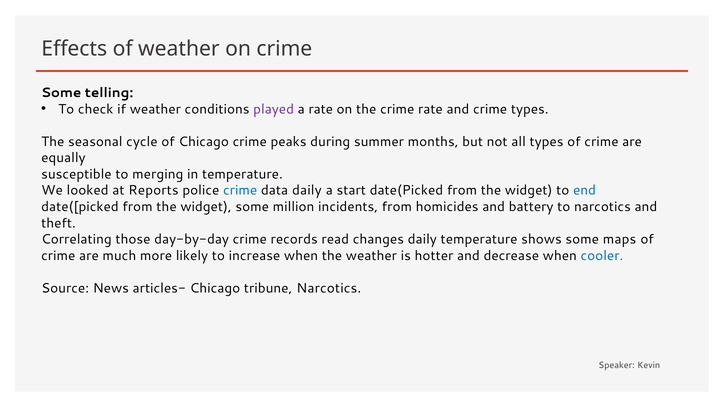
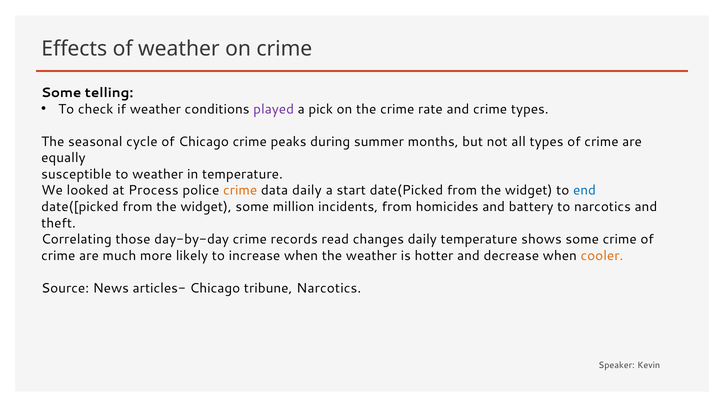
a rate: rate -> pick (321, 109)
to merging: merging -> weather (158, 174)
Reports: Reports -> Process (153, 191)
crime colour: blue -> orange (240, 191)
some maps: maps -> crime (620, 240)
cooler colour: blue -> orange (602, 256)
